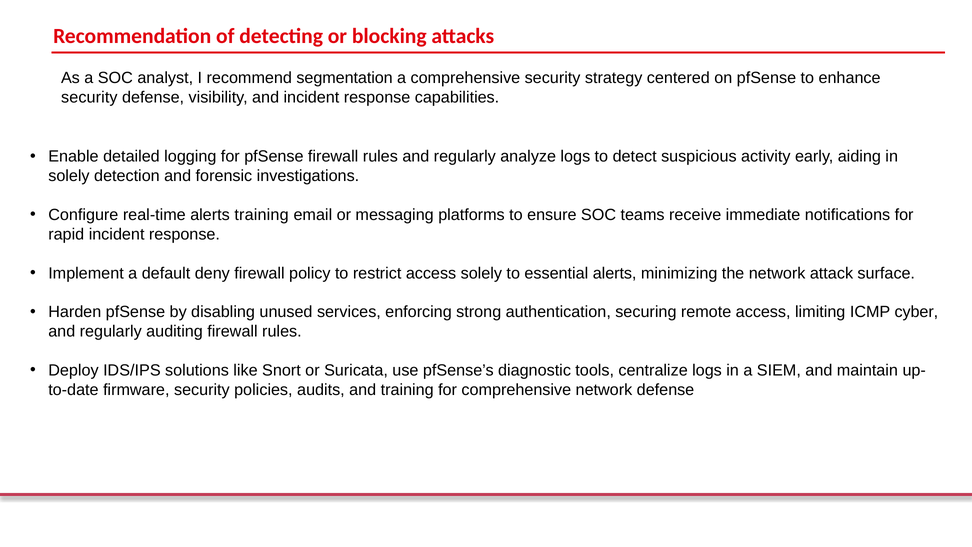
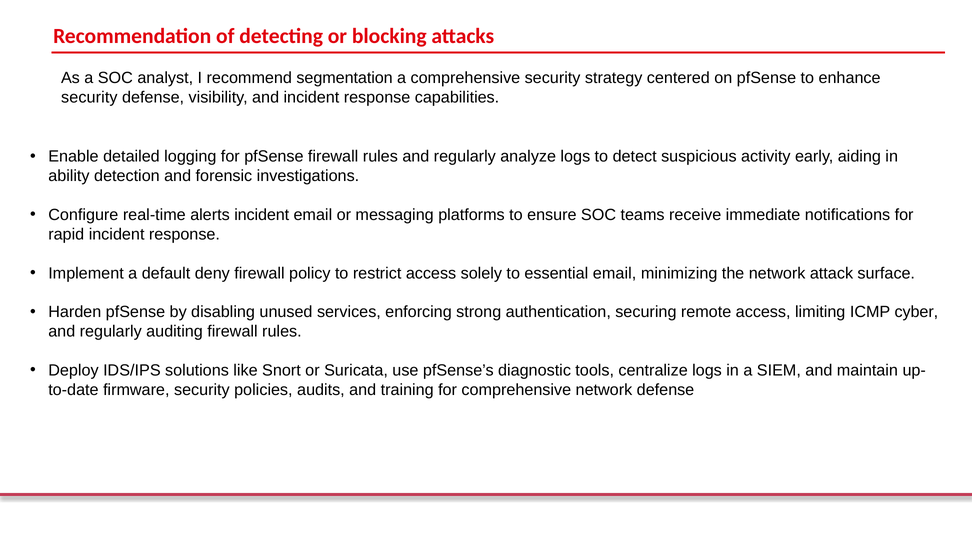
solely: solely -> ability (69, 176)
alerts training: training -> incident (262, 215)
essential alerts: alerts -> email (615, 273)
